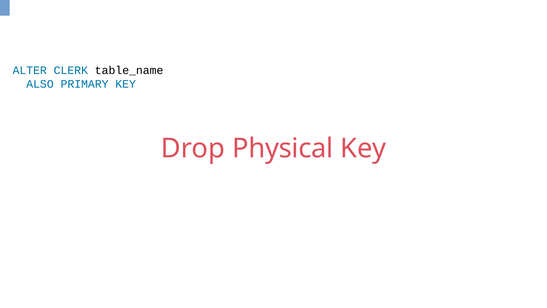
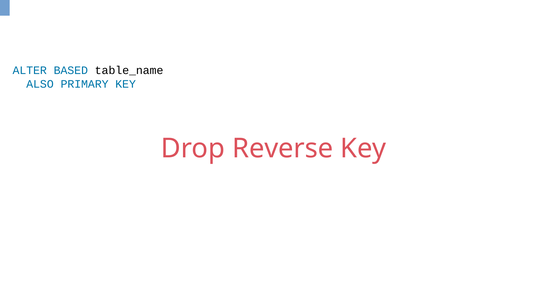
CLERK: CLERK -> BASED (71, 70)
Physical: Physical -> Reverse (283, 148)
